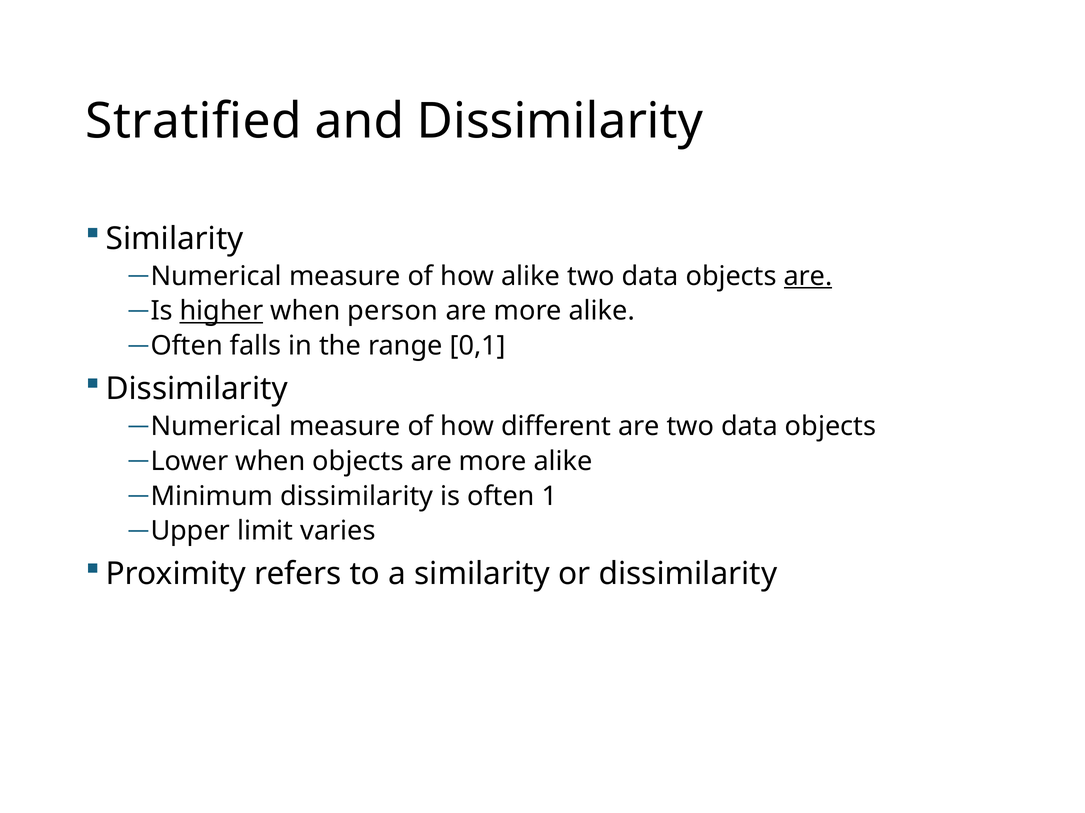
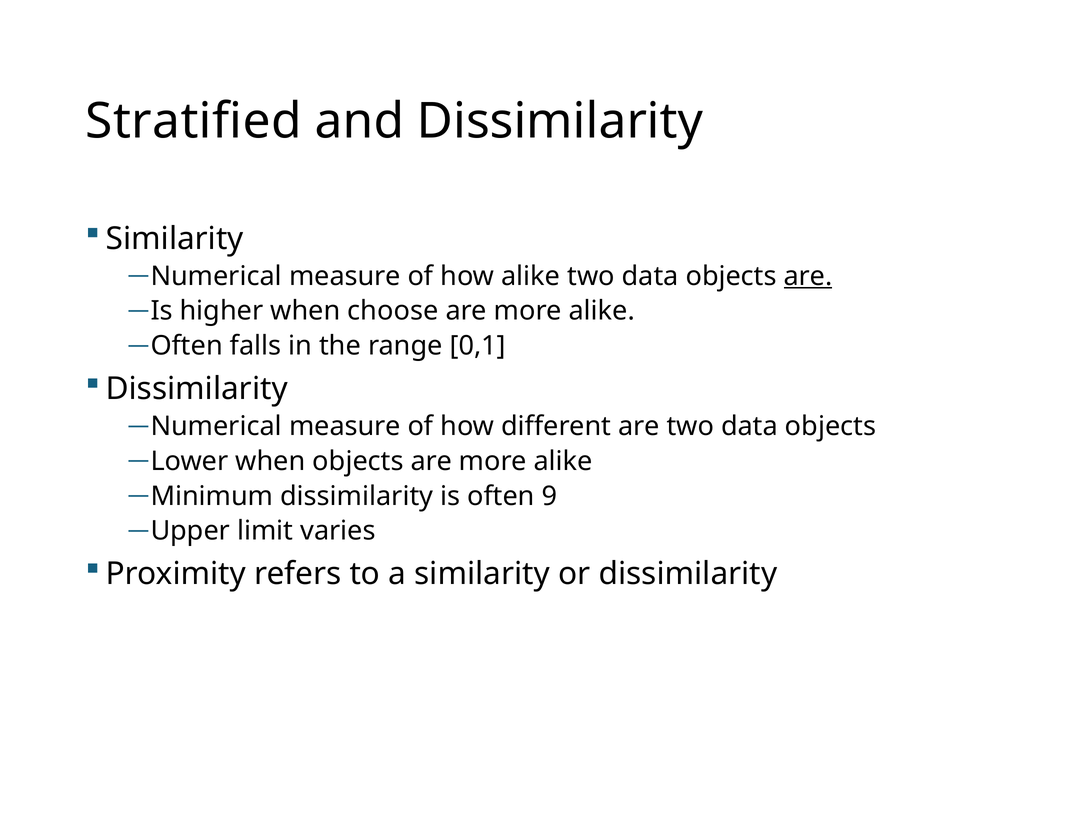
higher underline: present -> none (221, 311)
person: person -> choose (393, 311)
1: 1 -> 9 (550, 497)
